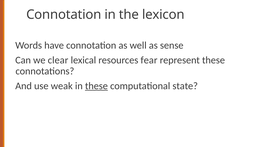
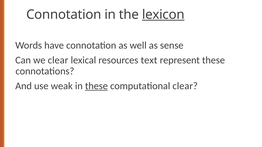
lexicon underline: none -> present (163, 15)
fear: fear -> text (149, 60)
computational state: state -> clear (185, 86)
